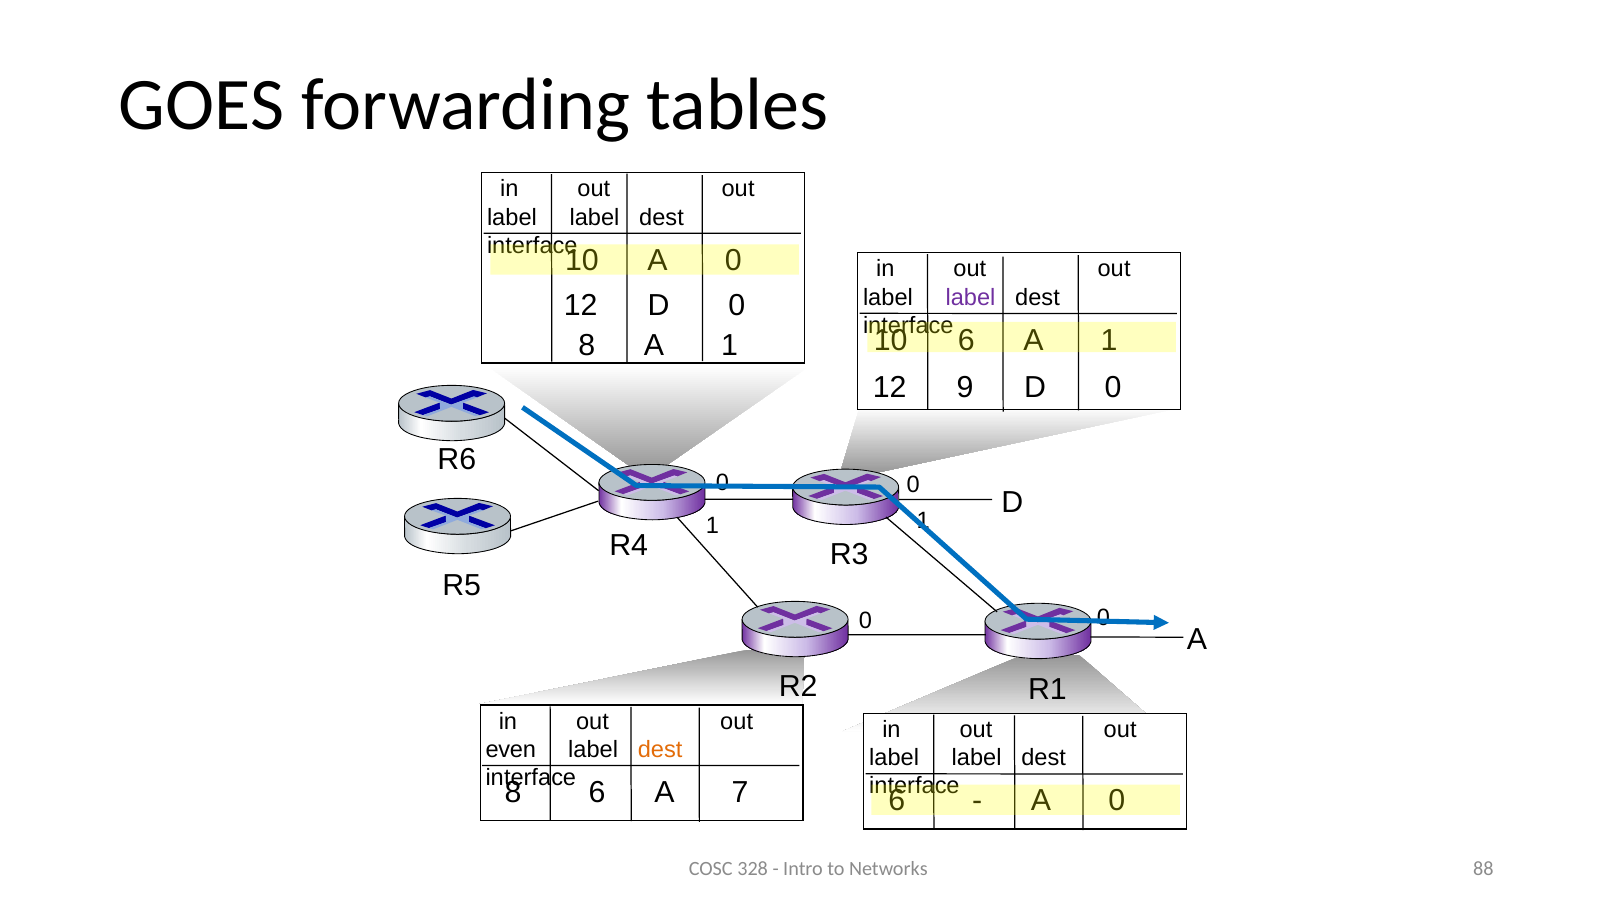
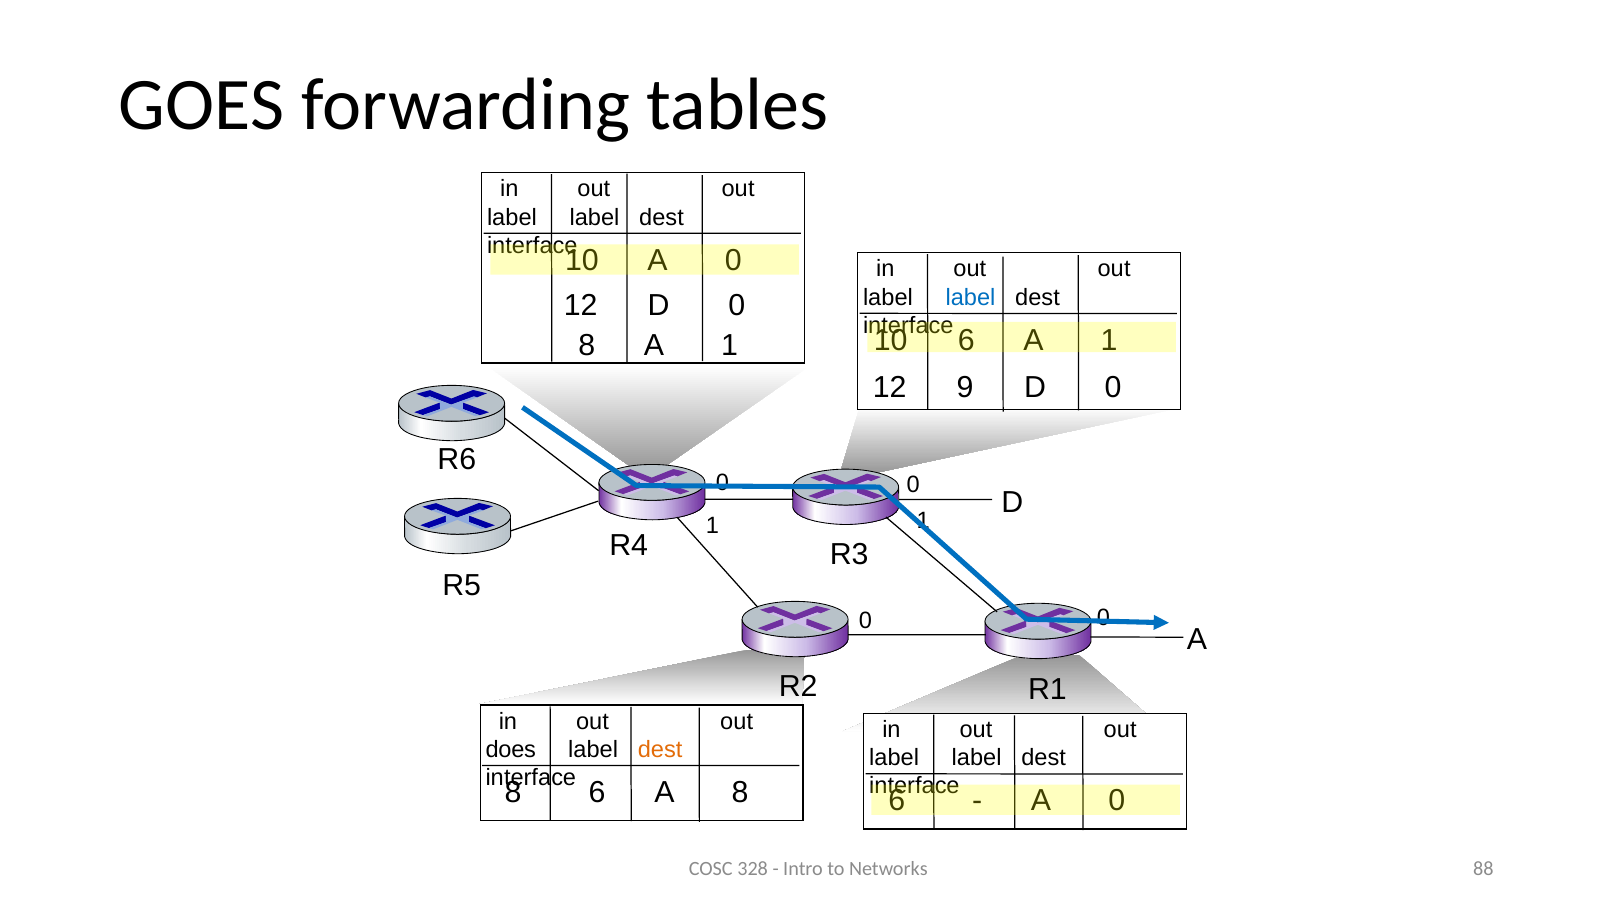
label colour: purple -> blue (971, 297)
even: even -> does (511, 749)
A 7: 7 -> 8 (740, 792)
